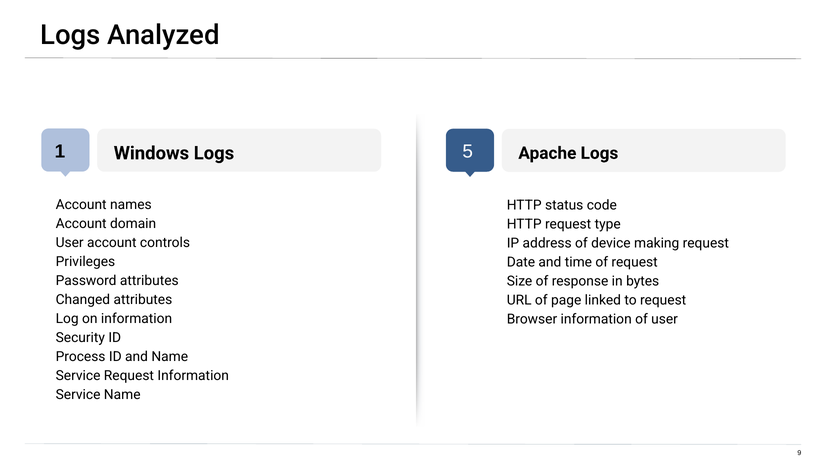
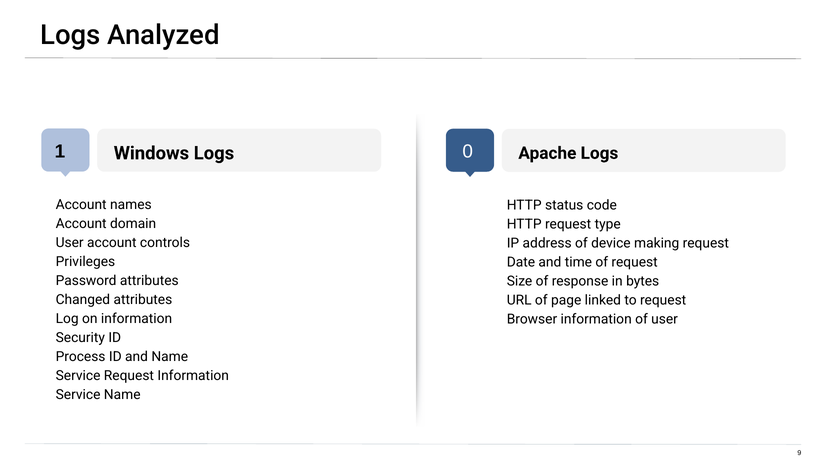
5: 5 -> 0 (468, 151)
